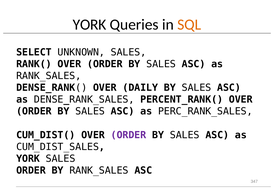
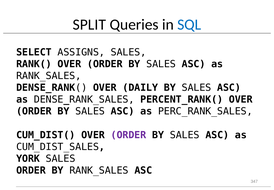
YORK: YORK -> SPLIT (89, 24)
SQL colour: orange -> blue (189, 24)
UNKNOWN: UNKNOWN -> ASSIGNS (81, 52)
